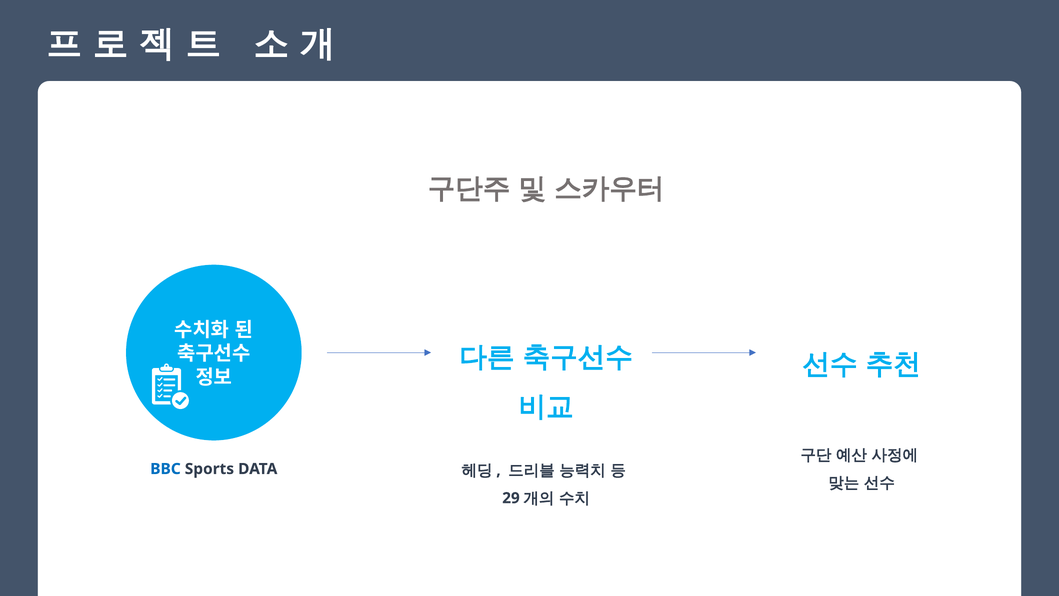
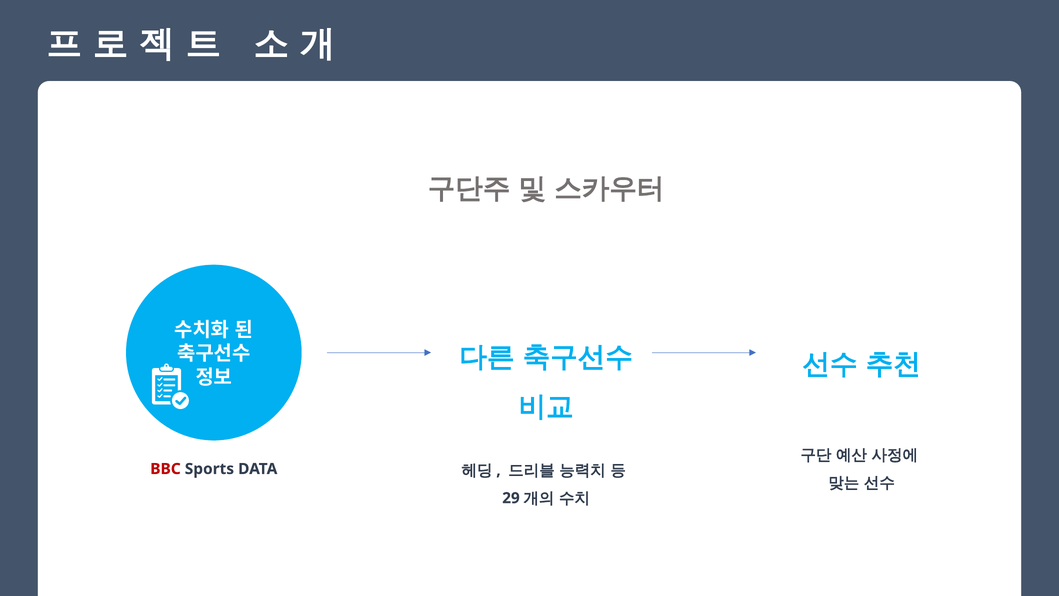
BBC colour: blue -> red (165, 469)
